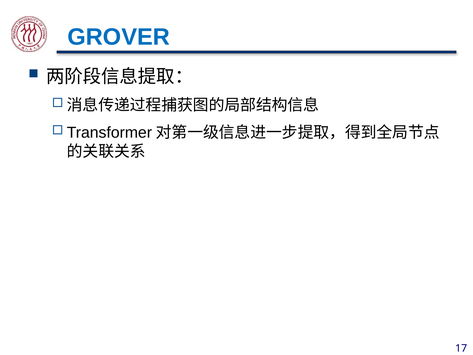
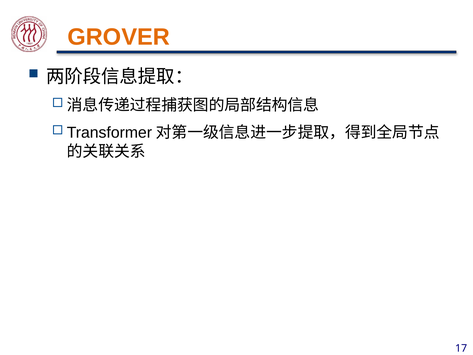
GROVER colour: blue -> orange (119, 37)
